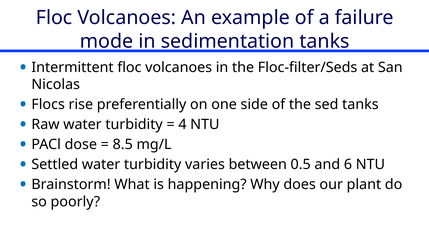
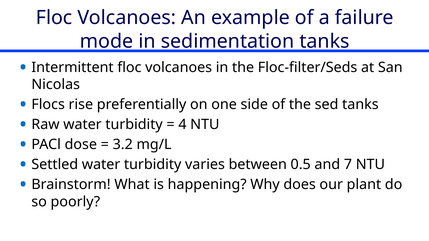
8.5: 8.5 -> 3.2 (123, 145)
6: 6 -> 7 (348, 165)
